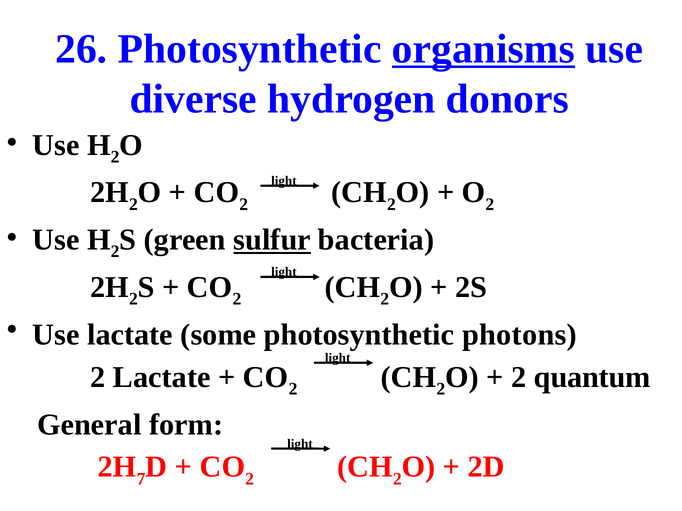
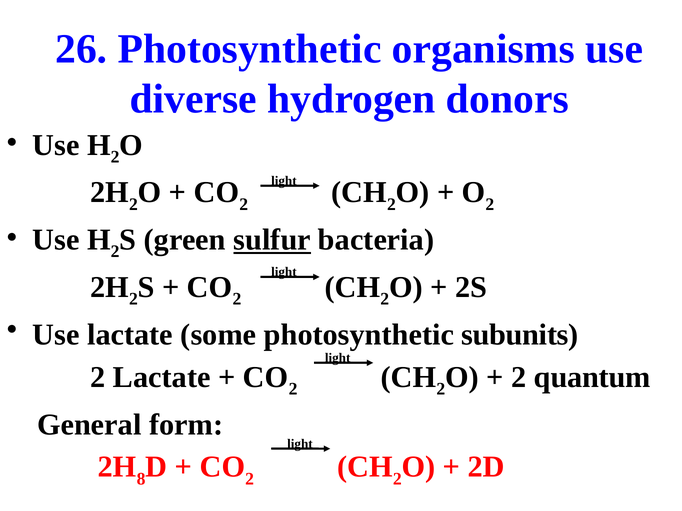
organisms underline: present -> none (483, 49)
photons: photons -> subunits (520, 335)
7: 7 -> 8 (141, 479)
